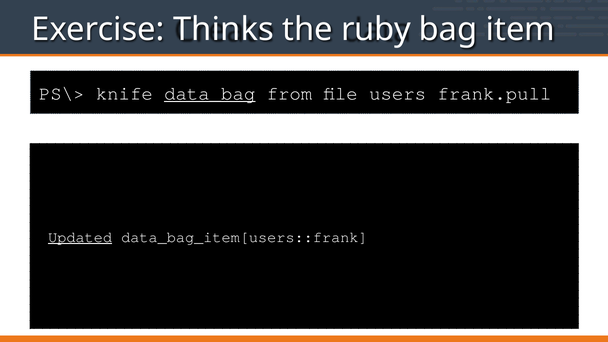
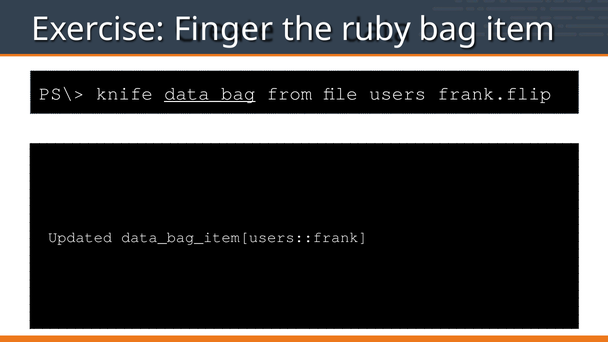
Thinks: Thinks -> Finger (223, 30)
frank.pull: frank.pull -> frank.flip (494, 93)
Updated underline: present -> none (80, 237)
